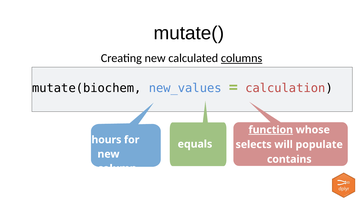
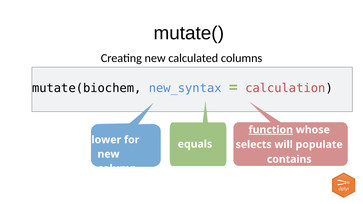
columns underline: present -> none (242, 58)
new_values: new_values -> new_syntax (185, 88)
hours: hours -> lower (106, 140)
